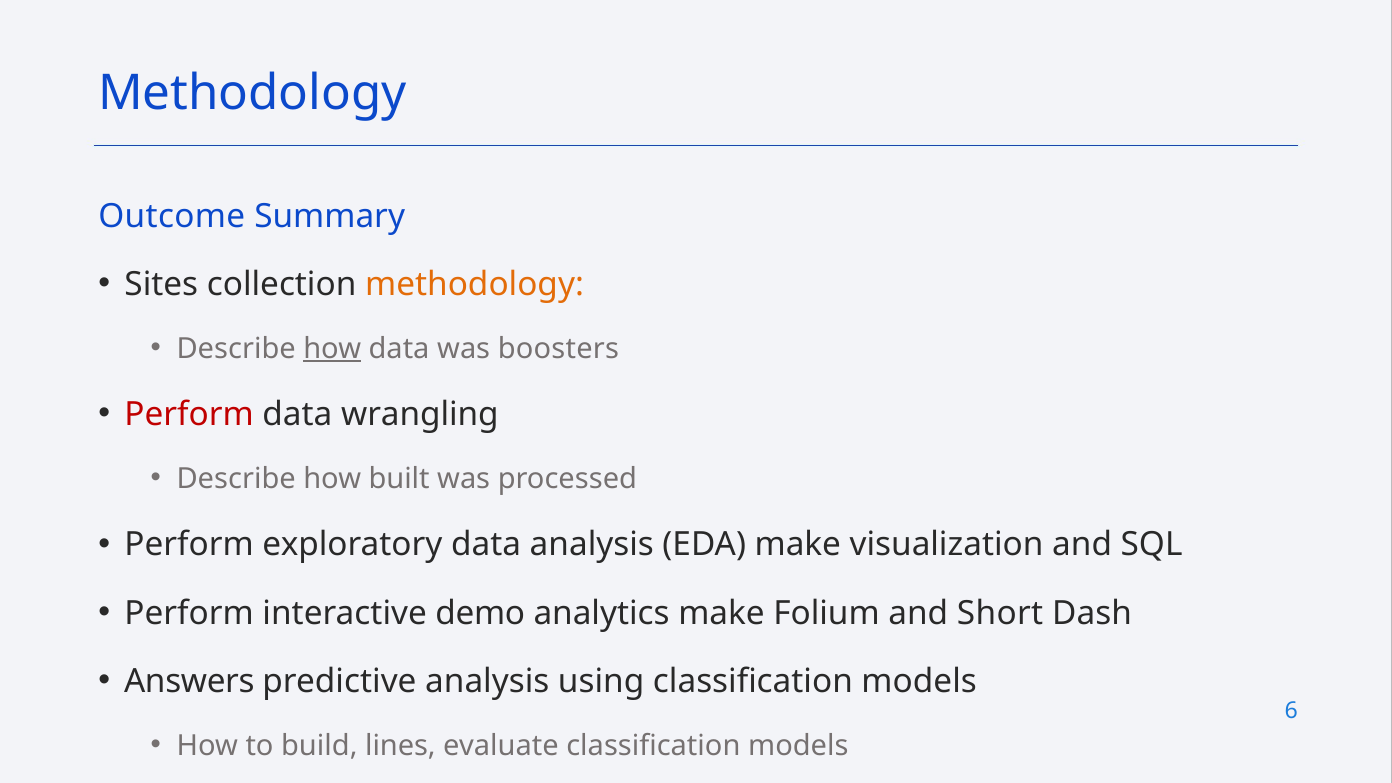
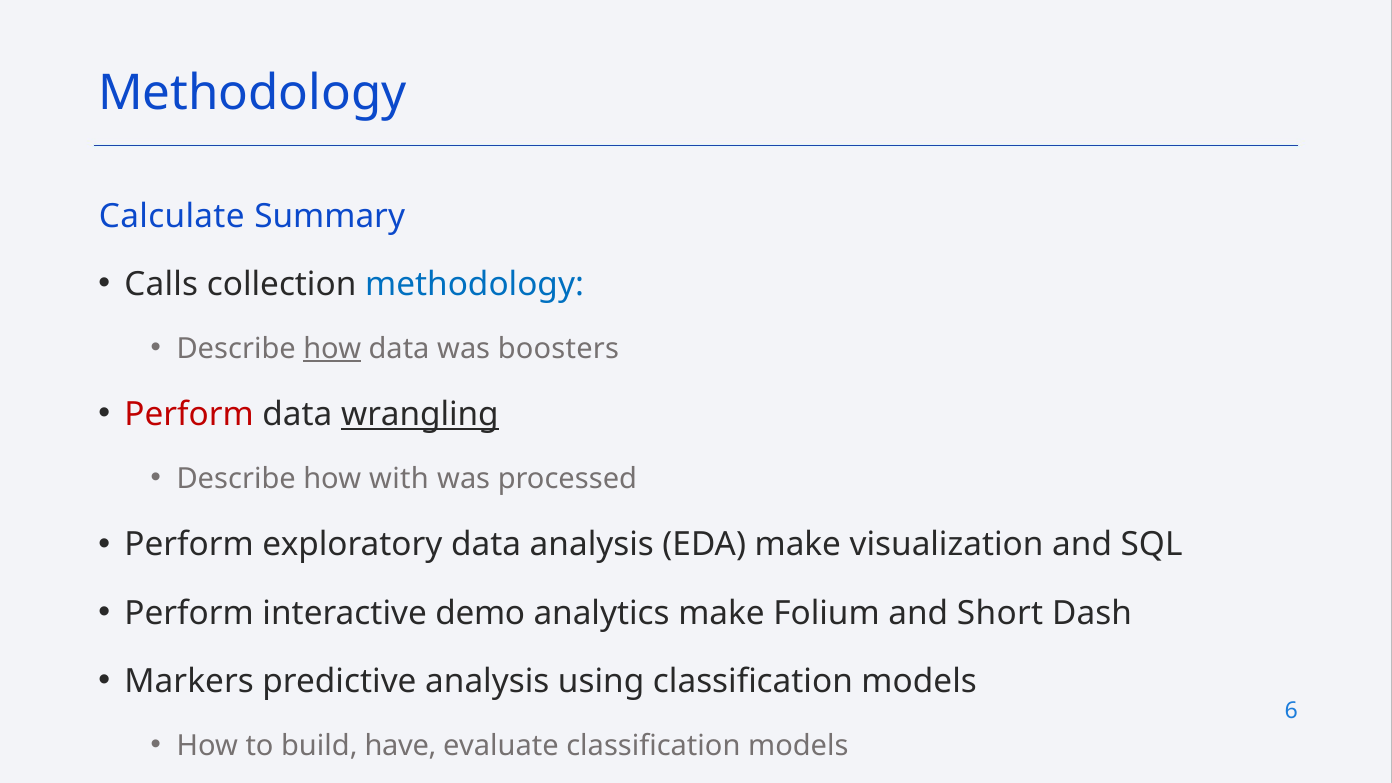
Outcome: Outcome -> Calculate (172, 216)
Sites: Sites -> Calls (161, 284)
methodology colour: orange -> blue (475, 284)
wrangling underline: none -> present (420, 415)
built: built -> with (399, 479)
Answers: Answers -> Markers (189, 681)
lines: lines -> have (401, 746)
